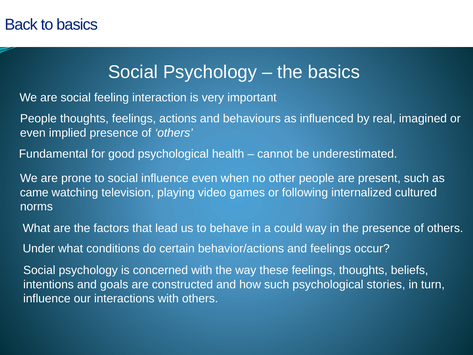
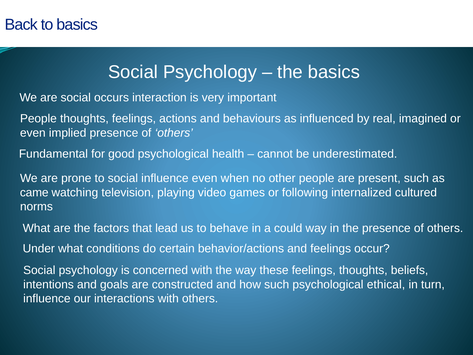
feeling: feeling -> occurs (112, 97)
stories: stories -> ethical (386, 284)
